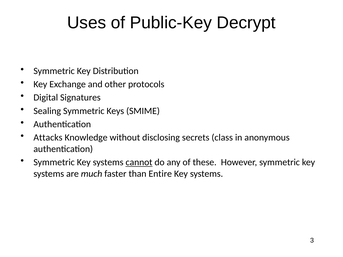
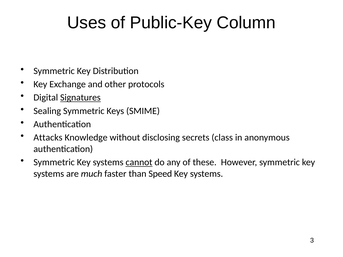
Decrypt: Decrypt -> Column (246, 23)
Signatures underline: none -> present (80, 98)
Entire: Entire -> Speed (160, 174)
